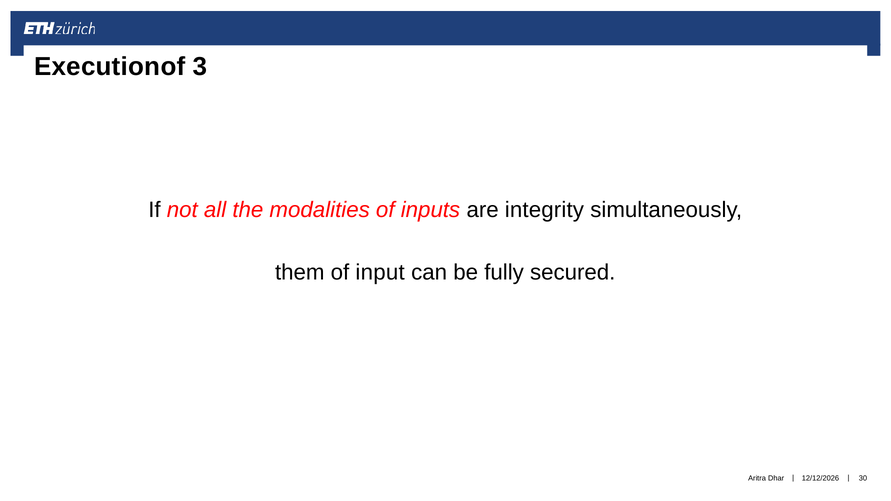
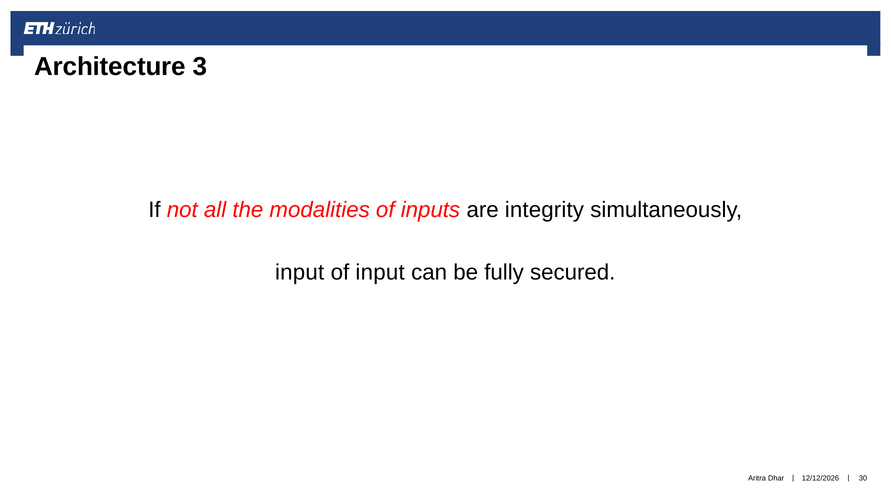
Executionof: Executionof -> Architecture (110, 67)
them: them -> input (300, 273)
